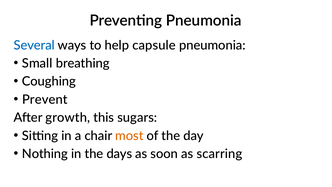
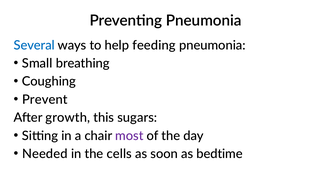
capsule: capsule -> feeding (154, 45)
most colour: orange -> purple (129, 136)
Nothing: Nothing -> Needed (45, 154)
days: days -> cells (119, 154)
scarring: scarring -> bedtime (220, 154)
